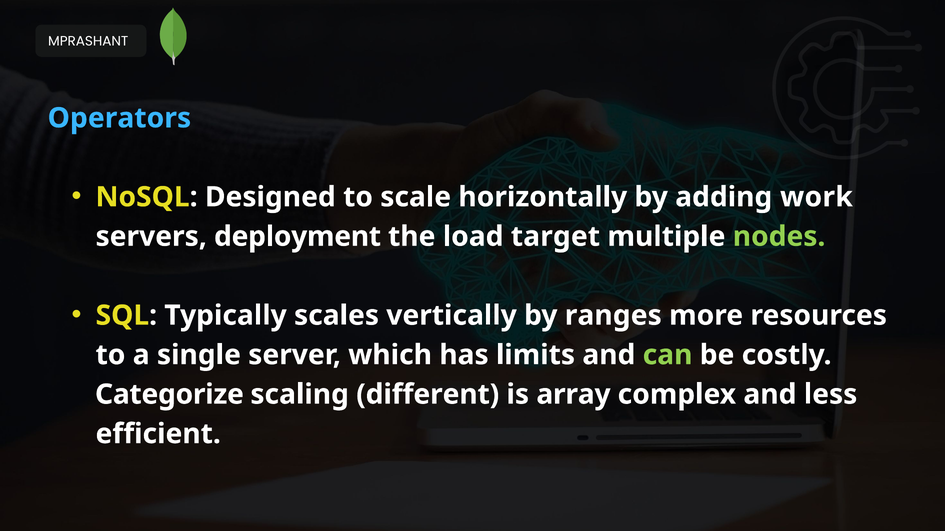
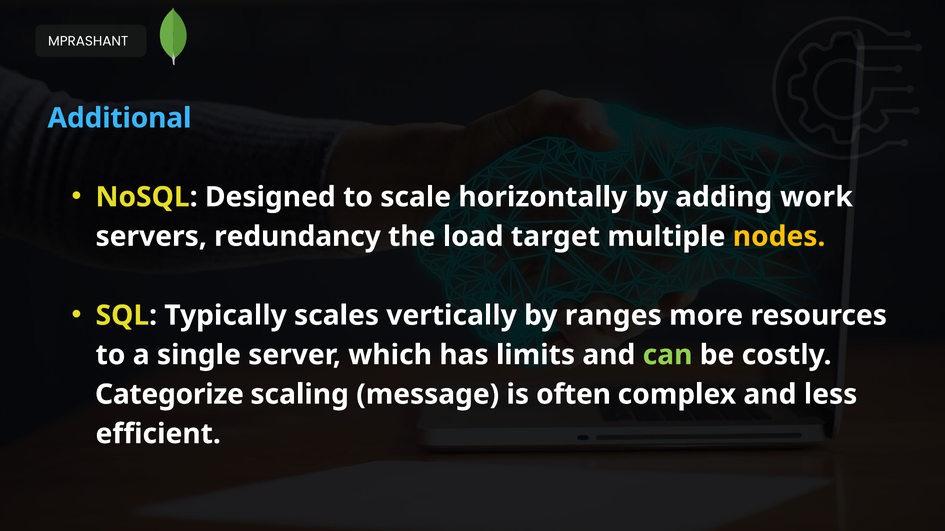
Operators: Operators -> Additional (119, 118)
deployment: deployment -> redundancy (297, 237)
nodes colour: light green -> yellow (779, 237)
different: different -> message (428, 395)
array: array -> often (574, 395)
